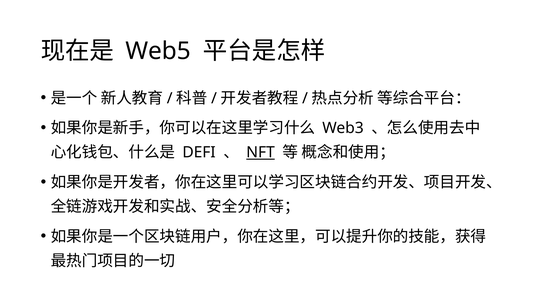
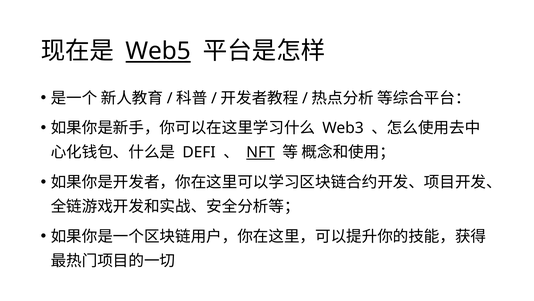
Web5 underline: none -> present (158, 51)
